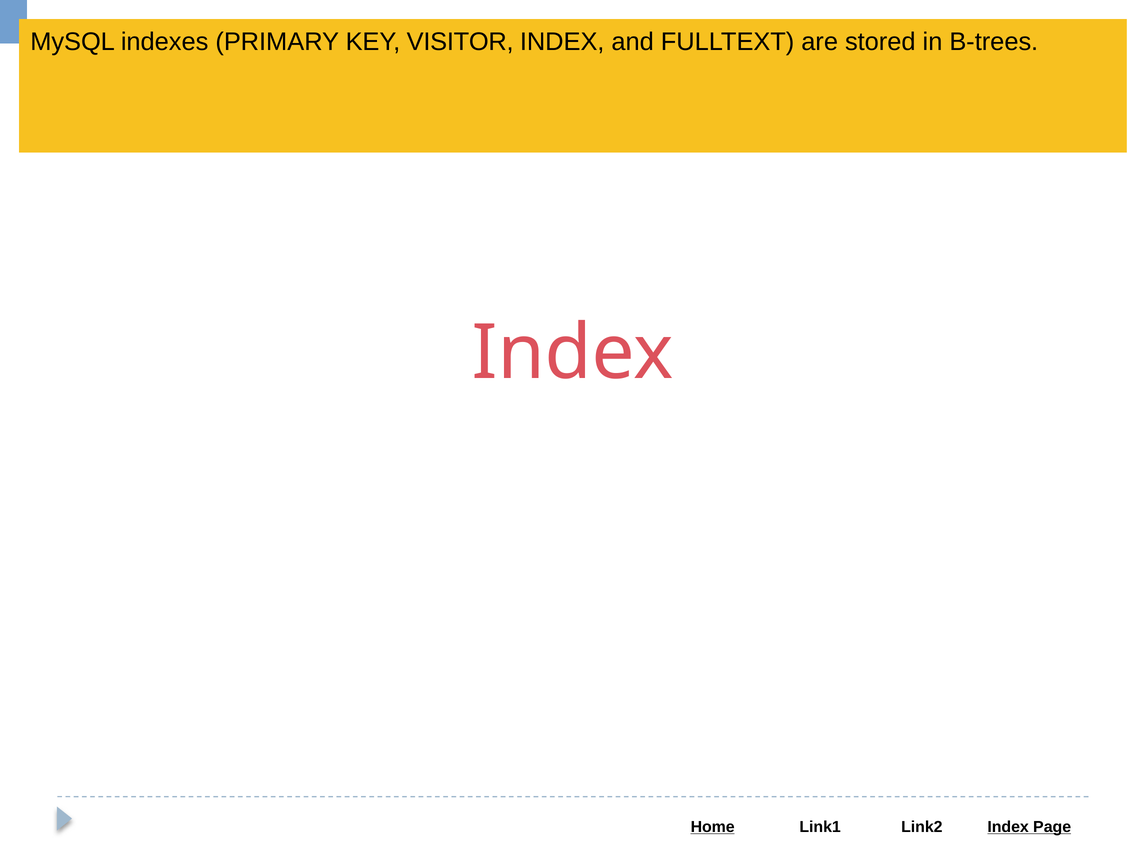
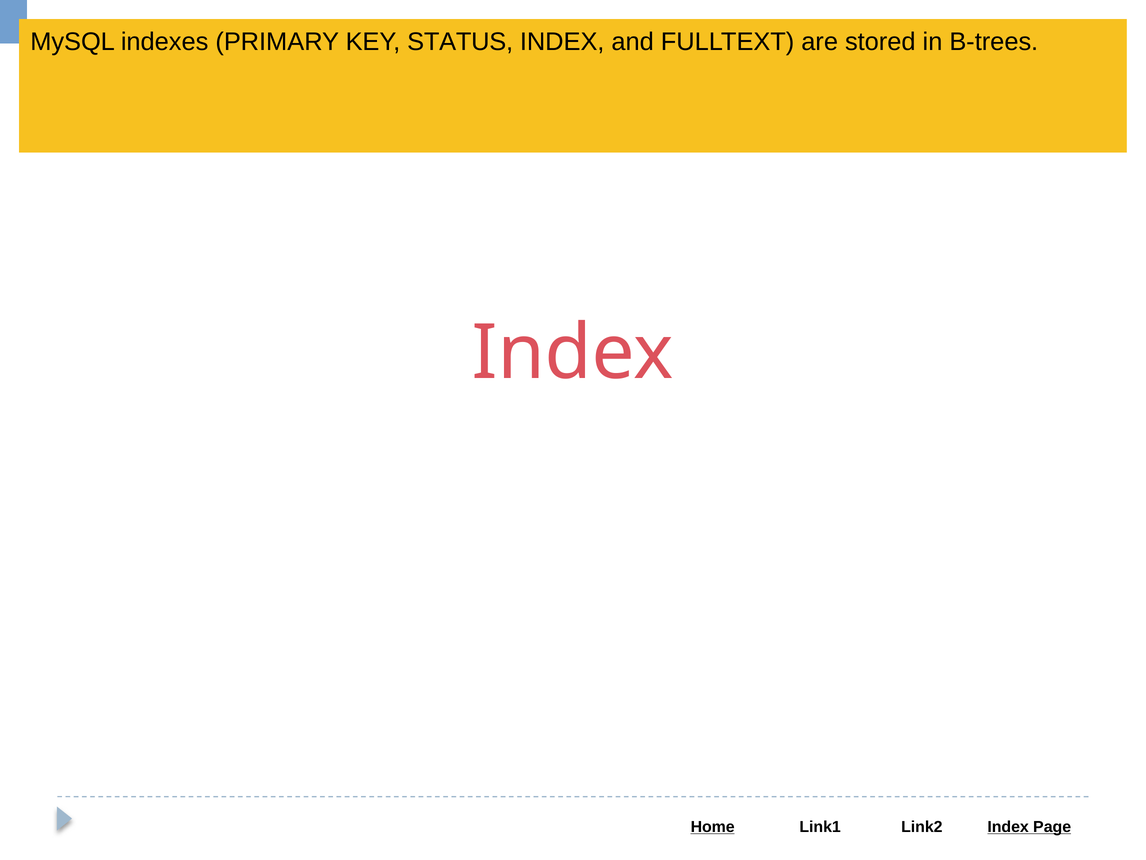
VISITOR: VISITOR -> STATUS (460, 42)
